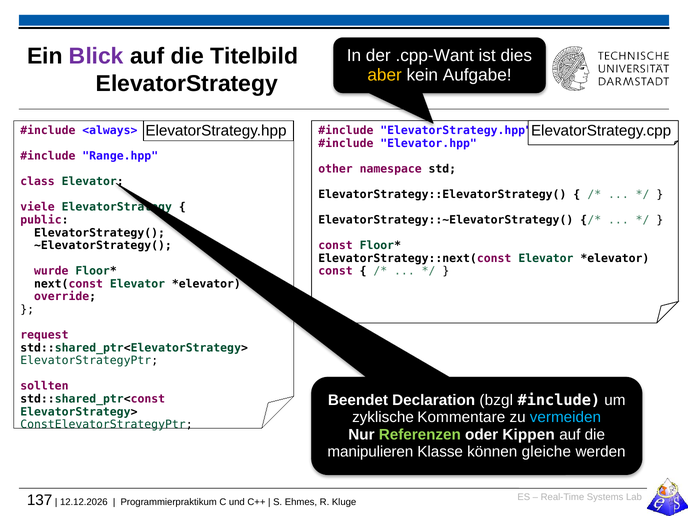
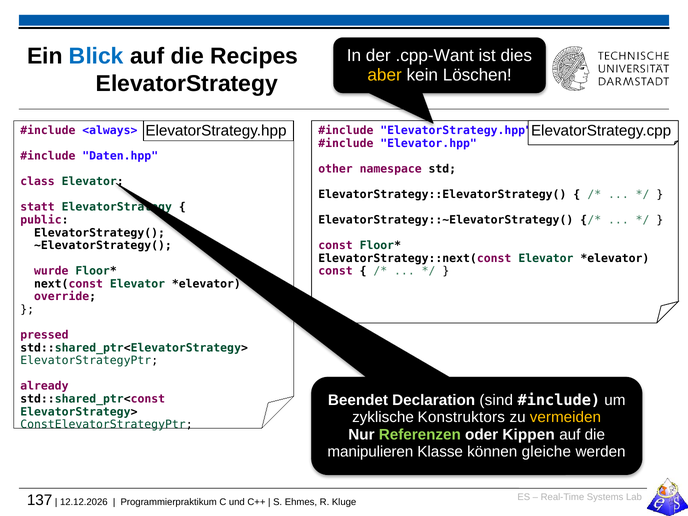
Blick colour: purple -> blue (96, 56)
Titelbild: Titelbild -> Recipes (254, 56)
Aufgabe: Aufgabe -> Löschen (477, 75)
Range.hpp: Range.hpp -> Daten.hpp (120, 156)
viele: viele -> statt (37, 207)
request: request -> pressed (44, 335)
sollten: sollten -> already (44, 386)
bzgl: bzgl -> sind (496, 400)
Kommentare: Kommentare -> Konstruktors (461, 417)
vermeiden colour: light blue -> yellow (565, 417)
